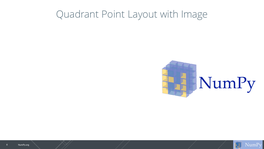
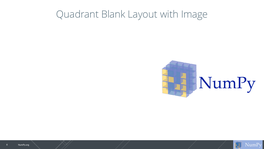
Point: Point -> Blank (113, 14)
